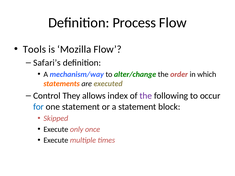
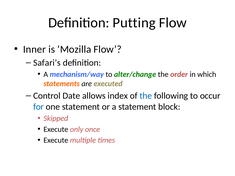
Process: Process -> Putting (134, 23)
Tools: Tools -> Inner (34, 49)
They: They -> Date (71, 96)
the colour: purple -> blue (146, 96)
